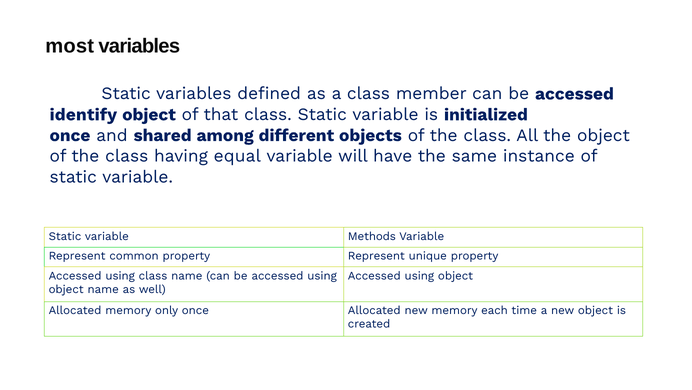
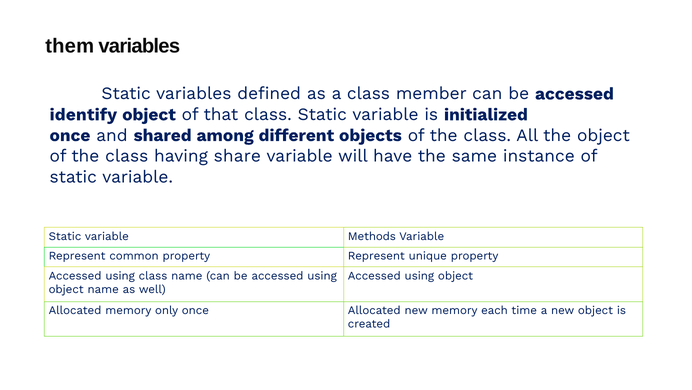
most: most -> them (70, 46)
equal: equal -> share (237, 156)
